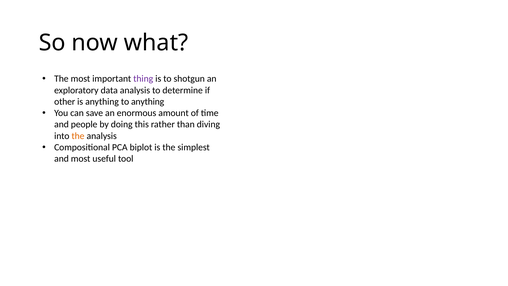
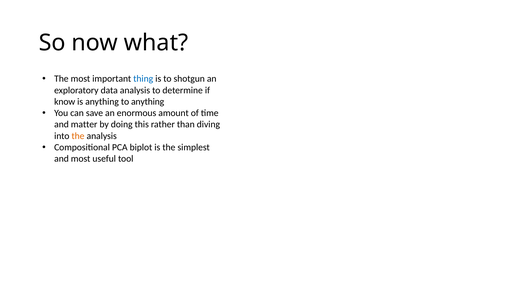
thing colour: purple -> blue (143, 79)
other: other -> know (65, 102)
people: people -> matter (84, 124)
